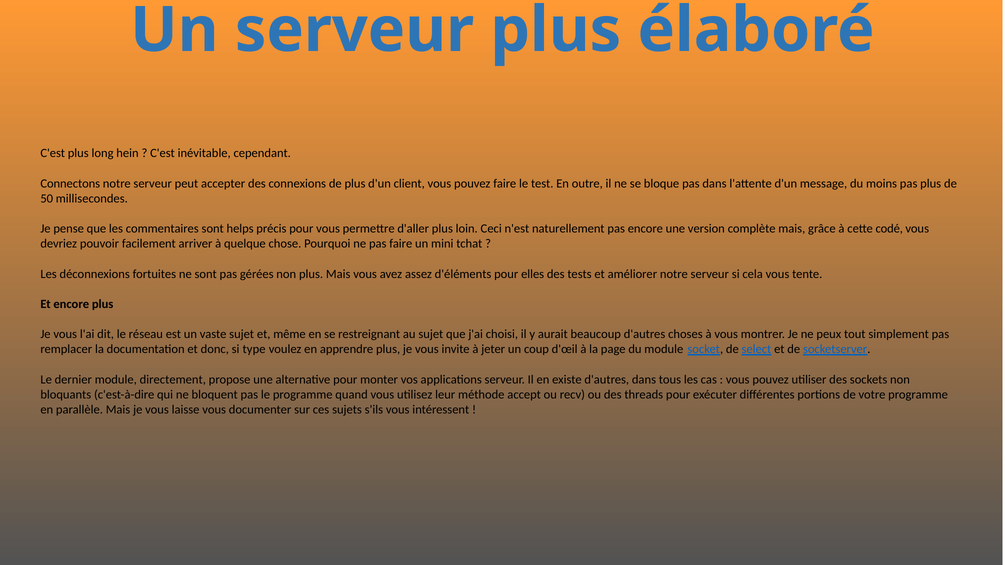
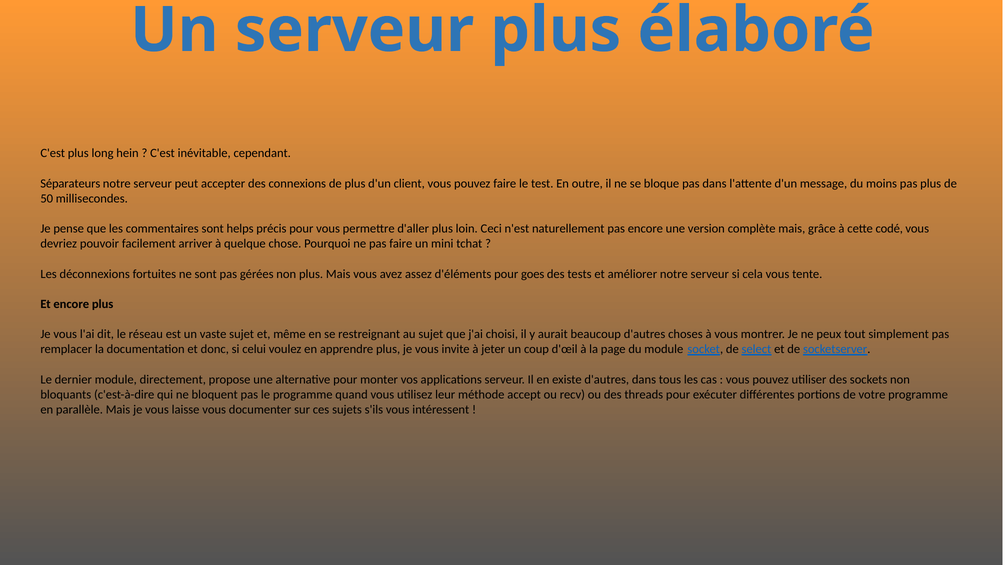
Connectons: Connectons -> Séparateurs (70, 184)
elles: elles -> goes (533, 274)
type: type -> celui (254, 349)
